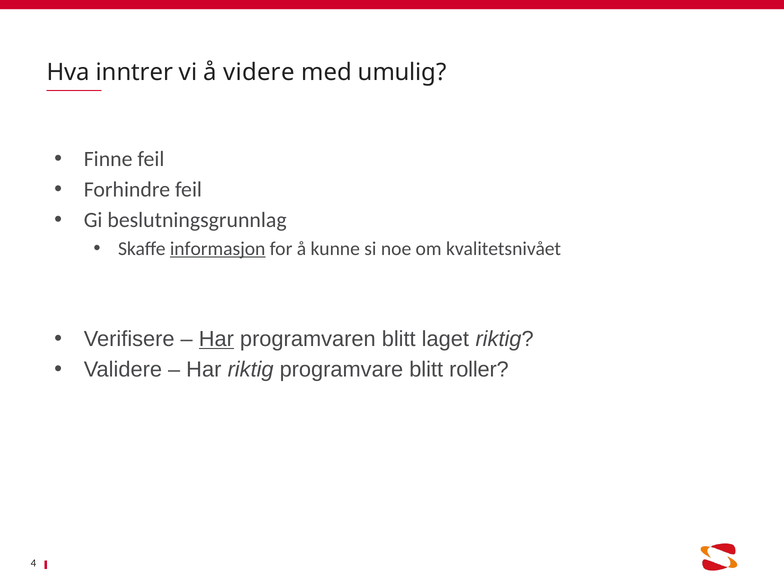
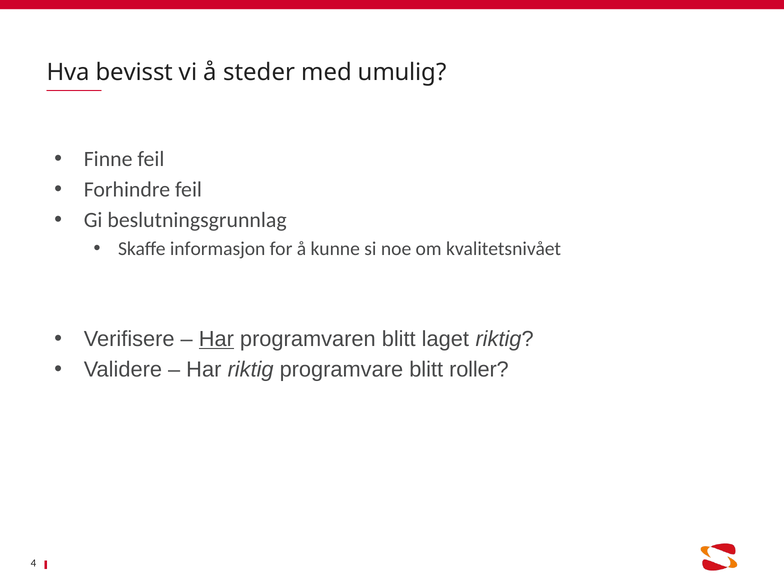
inntrer: inntrer -> bevisst (134, 72)
videre: videre -> steder (259, 72)
informasjon underline: present -> none (218, 249)
